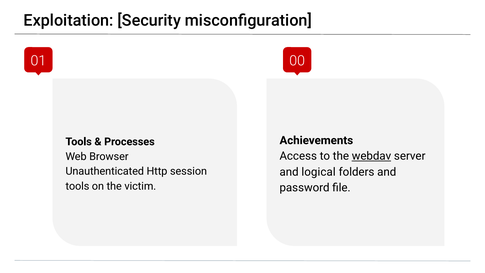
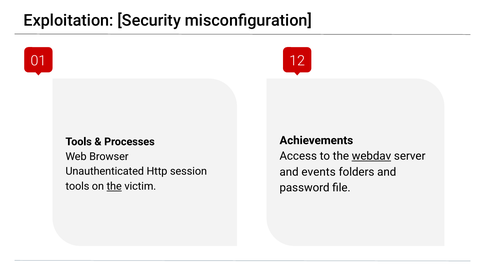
00: 00 -> 12 (297, 61)
logical: logical -> events (319, 172)
the underline: none -> present (114, 186)
